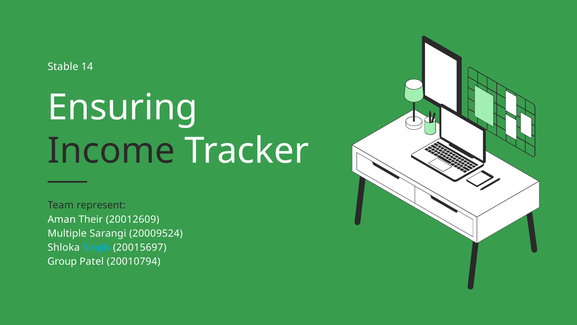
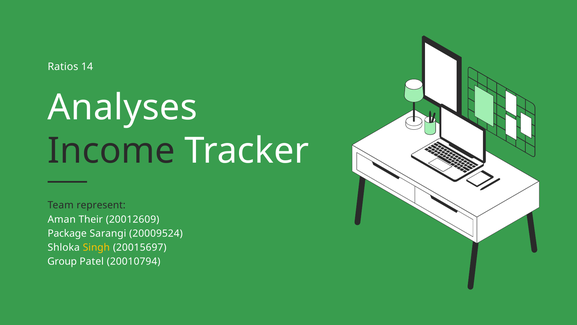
Stable: Stable -> Ratios (63, 67)
Ensuring: Ensuring -> Analyses (123, 107)
Multiple: Multiple -> Package (67, 233)
Singh colour: light blue -> yellow (96, 247)
